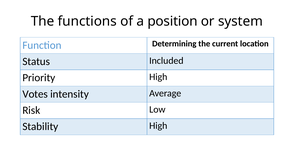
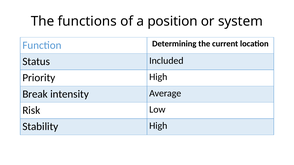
Votes: Votes -> Break (35, 94)
